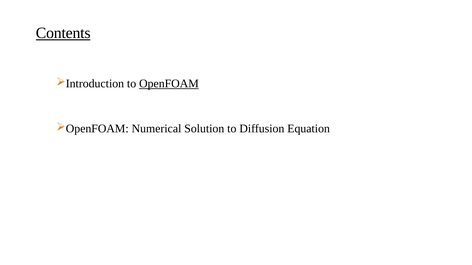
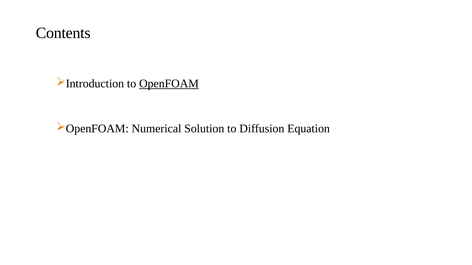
Contents underline: present -> none (63, 33)
